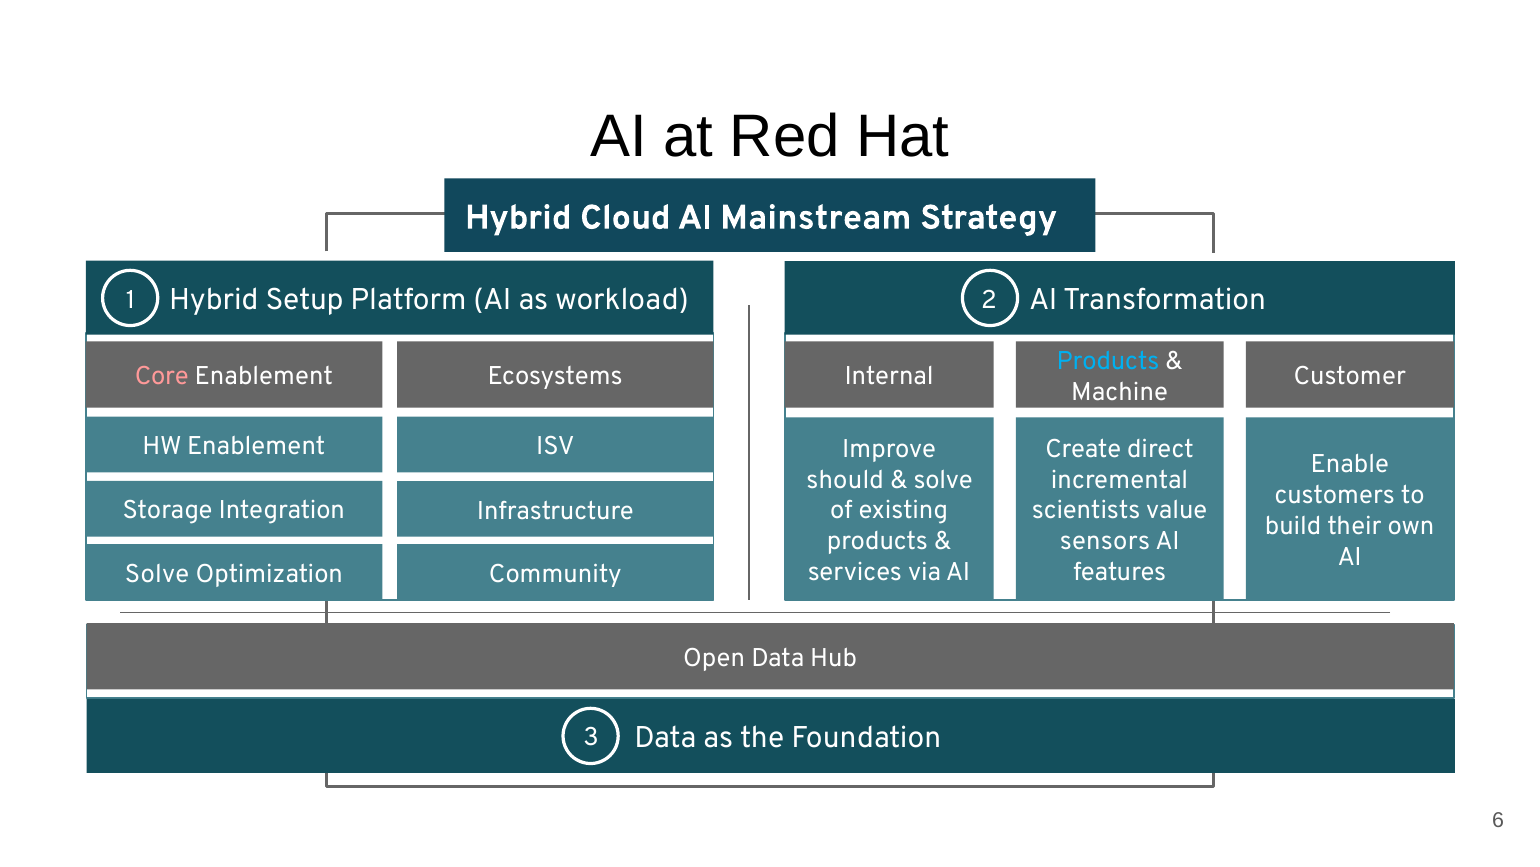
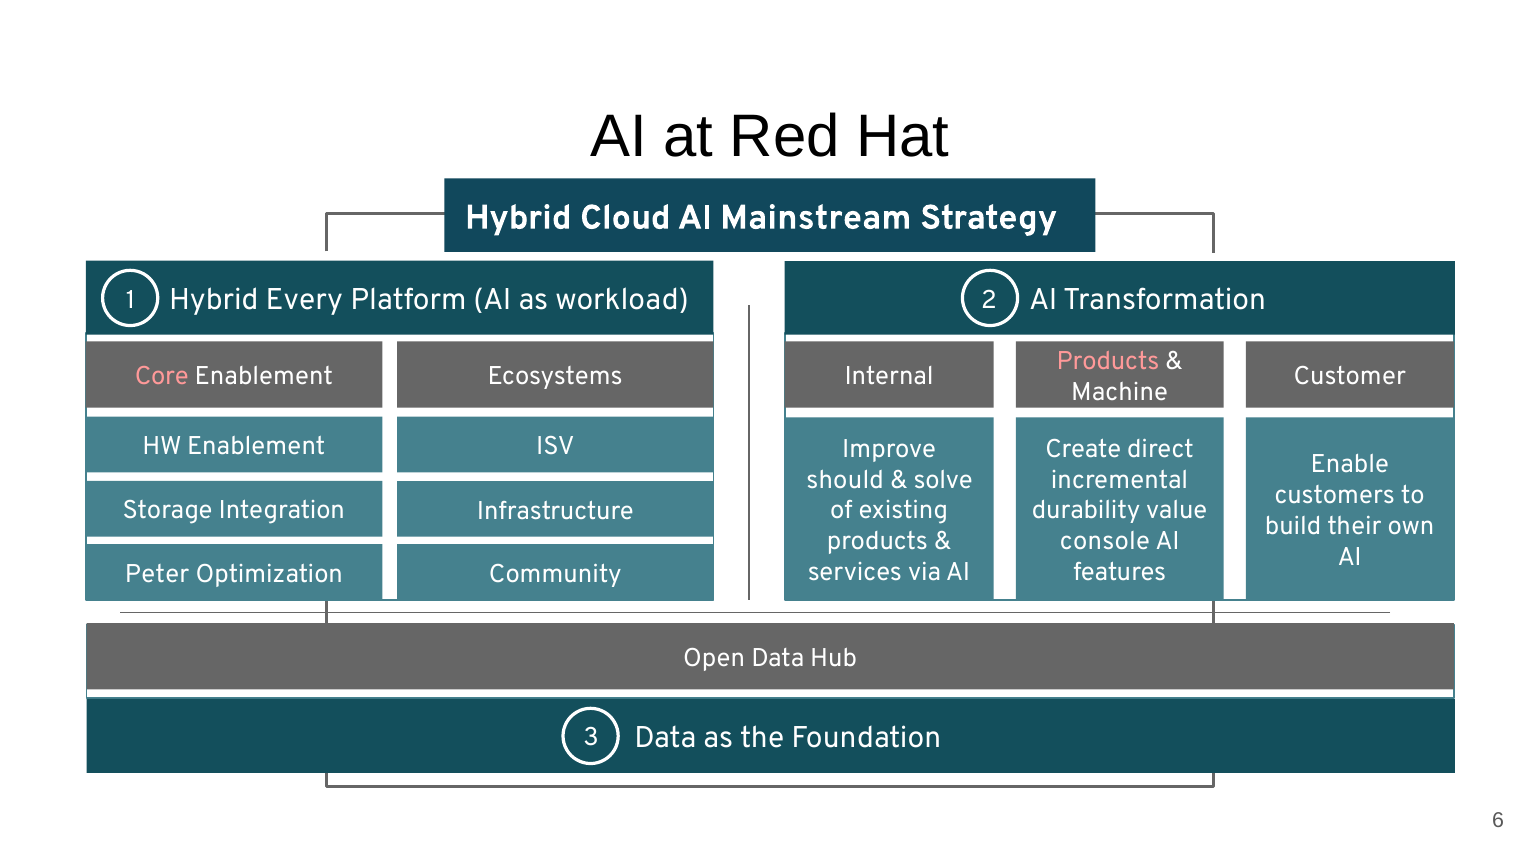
Setup: Setup -> Every (304, 300)
Products colour: light blue -> pink (1108, 361)
scientists: scientists -> durability (1086, 510)
sensors: sensors -> console (1105, 541)
Solve: Solve -> Peter (157, 573)
